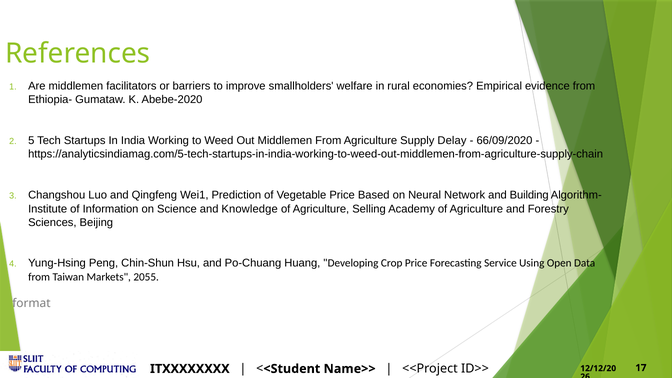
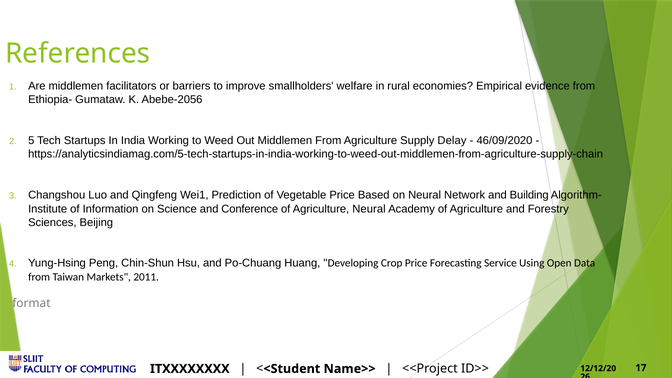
Abebe-2020: Abebe-2020 -> Abebe-2056 (172, 100)
66/09/2020: 66/09/2020 -> 46/09/2020 (504, 140)
Knowledge: Knowledge -> Conference (250, 209)
Agriculture Selling: Selling -> Neural (369, 209)
2055: 2055 -> 2011 (146, 277)
